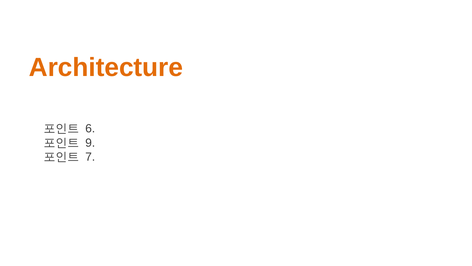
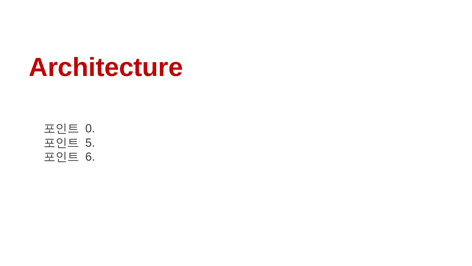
Architecture colour: orange -> red (106, 67)
6: 6 -> 0 (90, 128)
9: 9 -> 5 (90, 143)
7: 7 -> 6 (90, 157)
